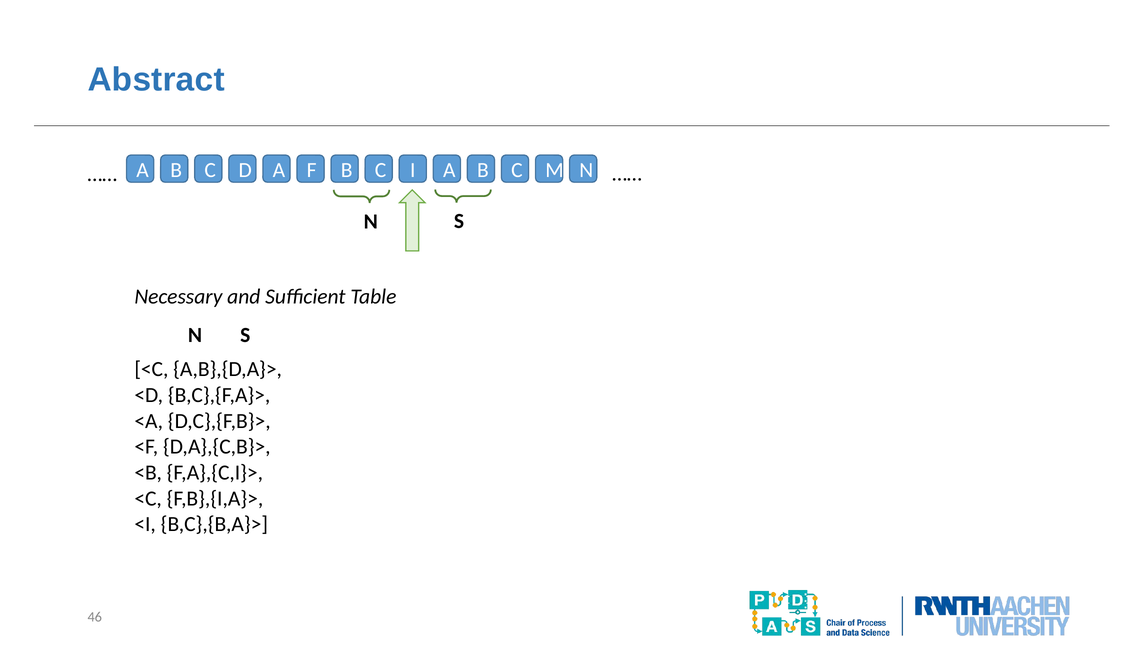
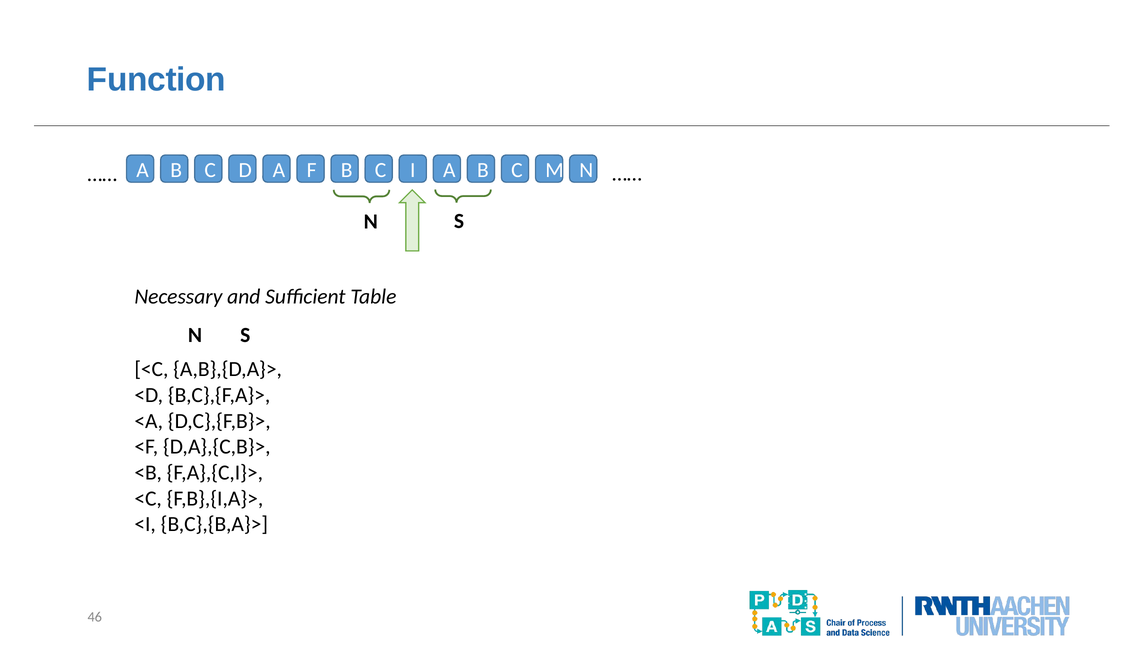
Abstract: Abstract -> Function (156, 80)
